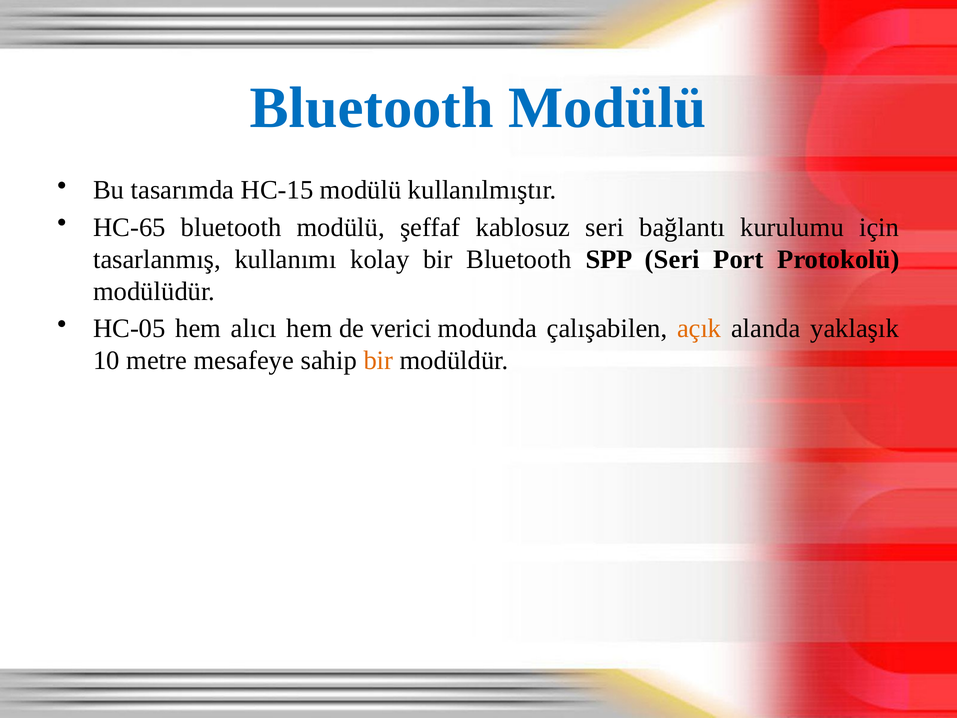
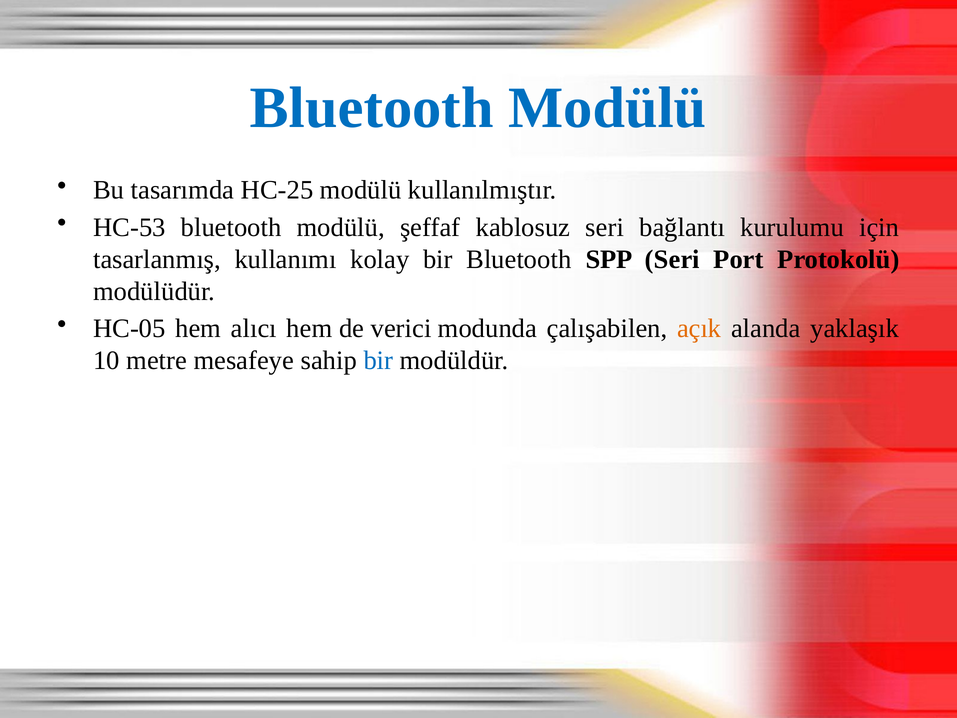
HC-15: HC-15 -> HC-25 (277, 190)
HC-65: HC-65 -> HC-53 (129, 227)
bir colour: orange -> blue (378, 360)
